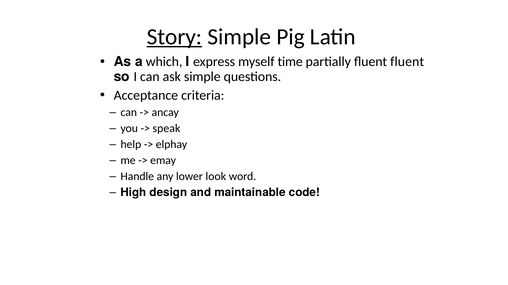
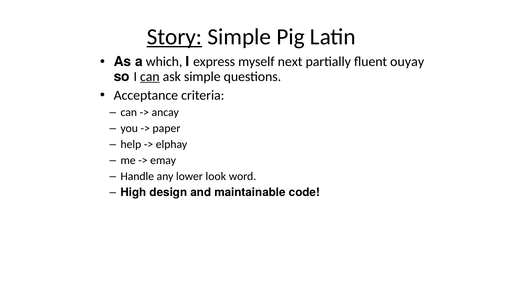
time: time -> next (290, 62)
fluent fluent: fluent -> ouyay (407, 62)
can underline: none -> present (150, 77)
speak: speak -> paper (166, 129)
